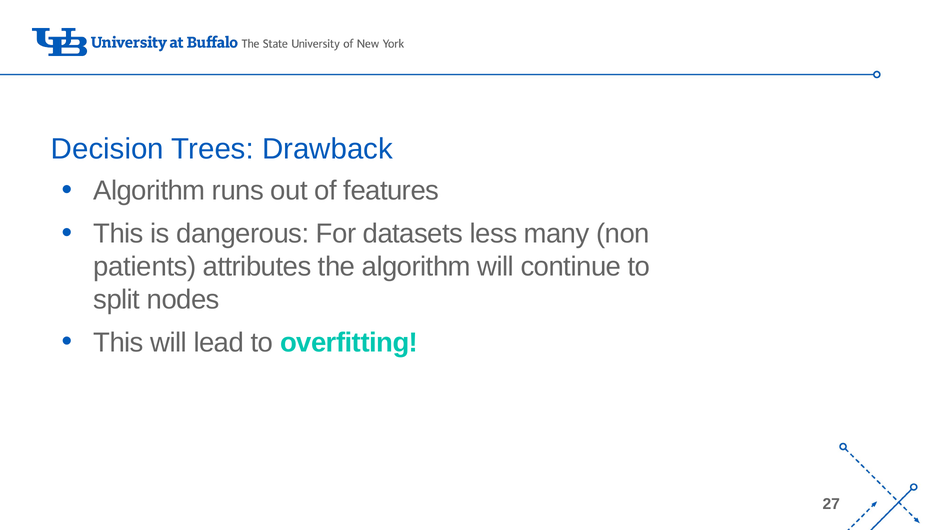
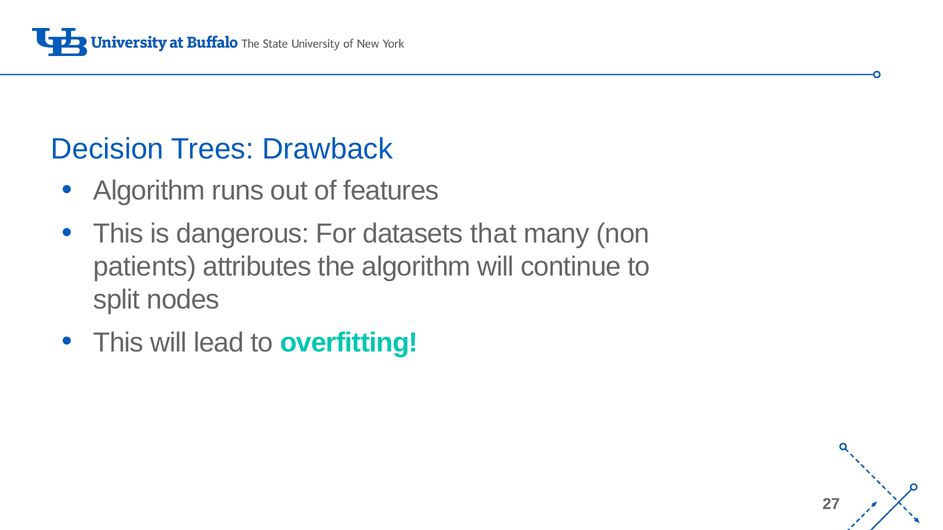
less: less -> that (493, 234)
